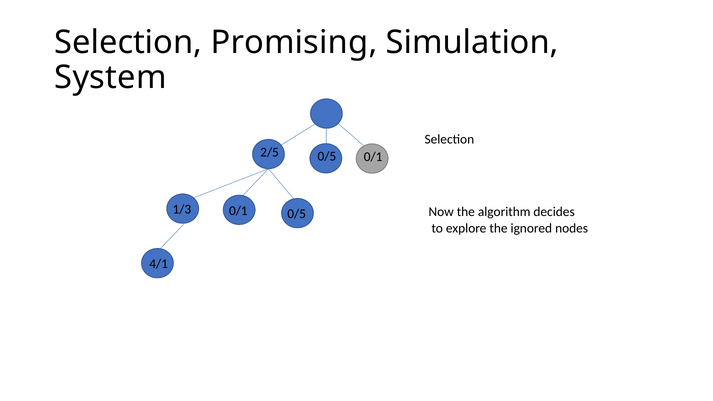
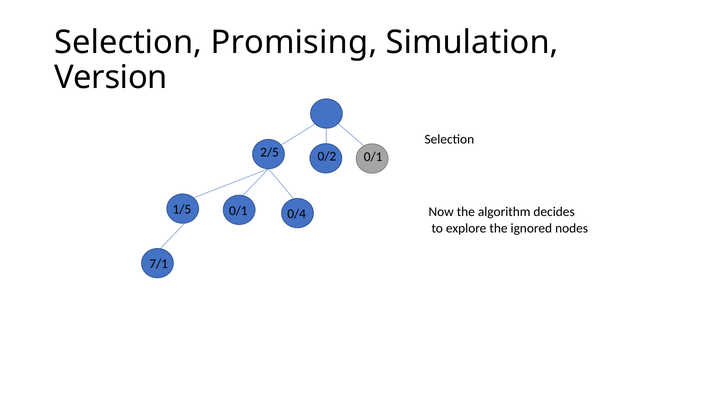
System: System -> Version (111, 78)
2/5 0/5: 0/5 -> 0/2 (327, 156)
1/3: 1/3 -> 1/5 (182, 209)
0/1 0/5: 0/5 -> 0/4 (297, 214)
4/1: 4/1 -> 7/1 (159, 264)
